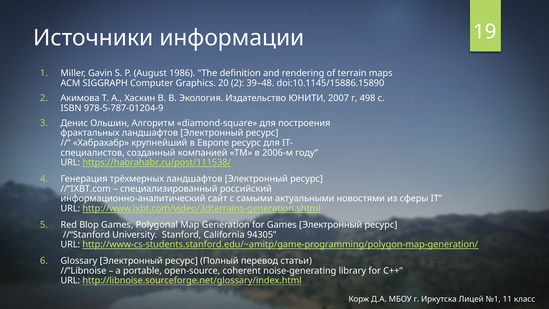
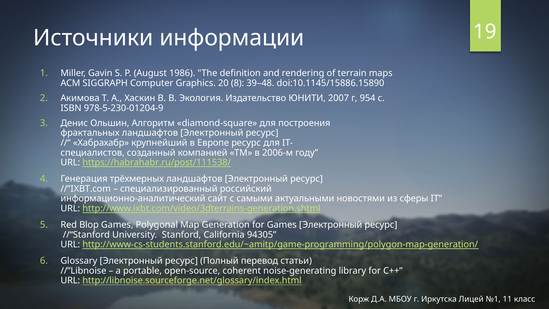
20 2: 2 -> 8 (238, 83)
498: 498 -> 954 (368, 98)
978-5-787-01204-9: 978-5-787-01204-9 -> 978-5-230-01204-9 (124, 108)
